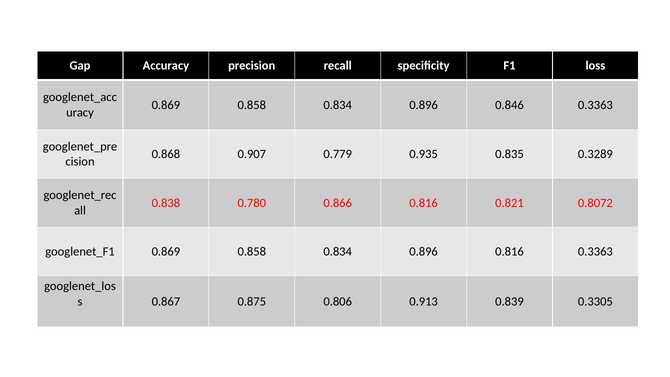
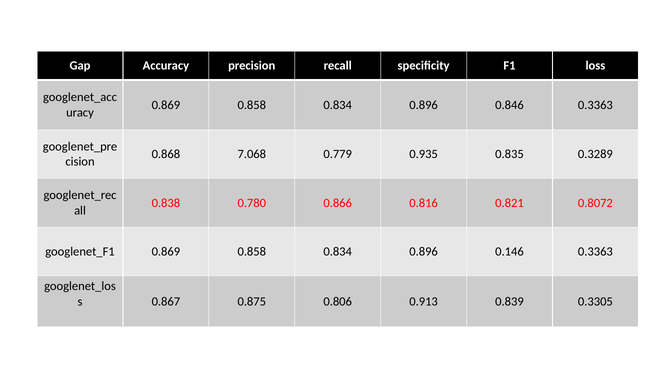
0.907: 0.907 -> 7.068 (252, 154)
0.896 0.816: 0.816 -> 0.146 (510, 252)
